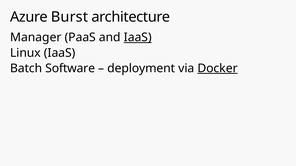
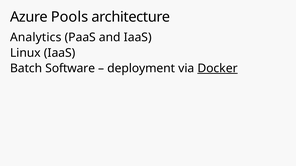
Burst: Burst -> Pools (70, 17)
Manager: Manager -> Analytics (36, 37)
IaaS underline: present -> none (138, 37)
